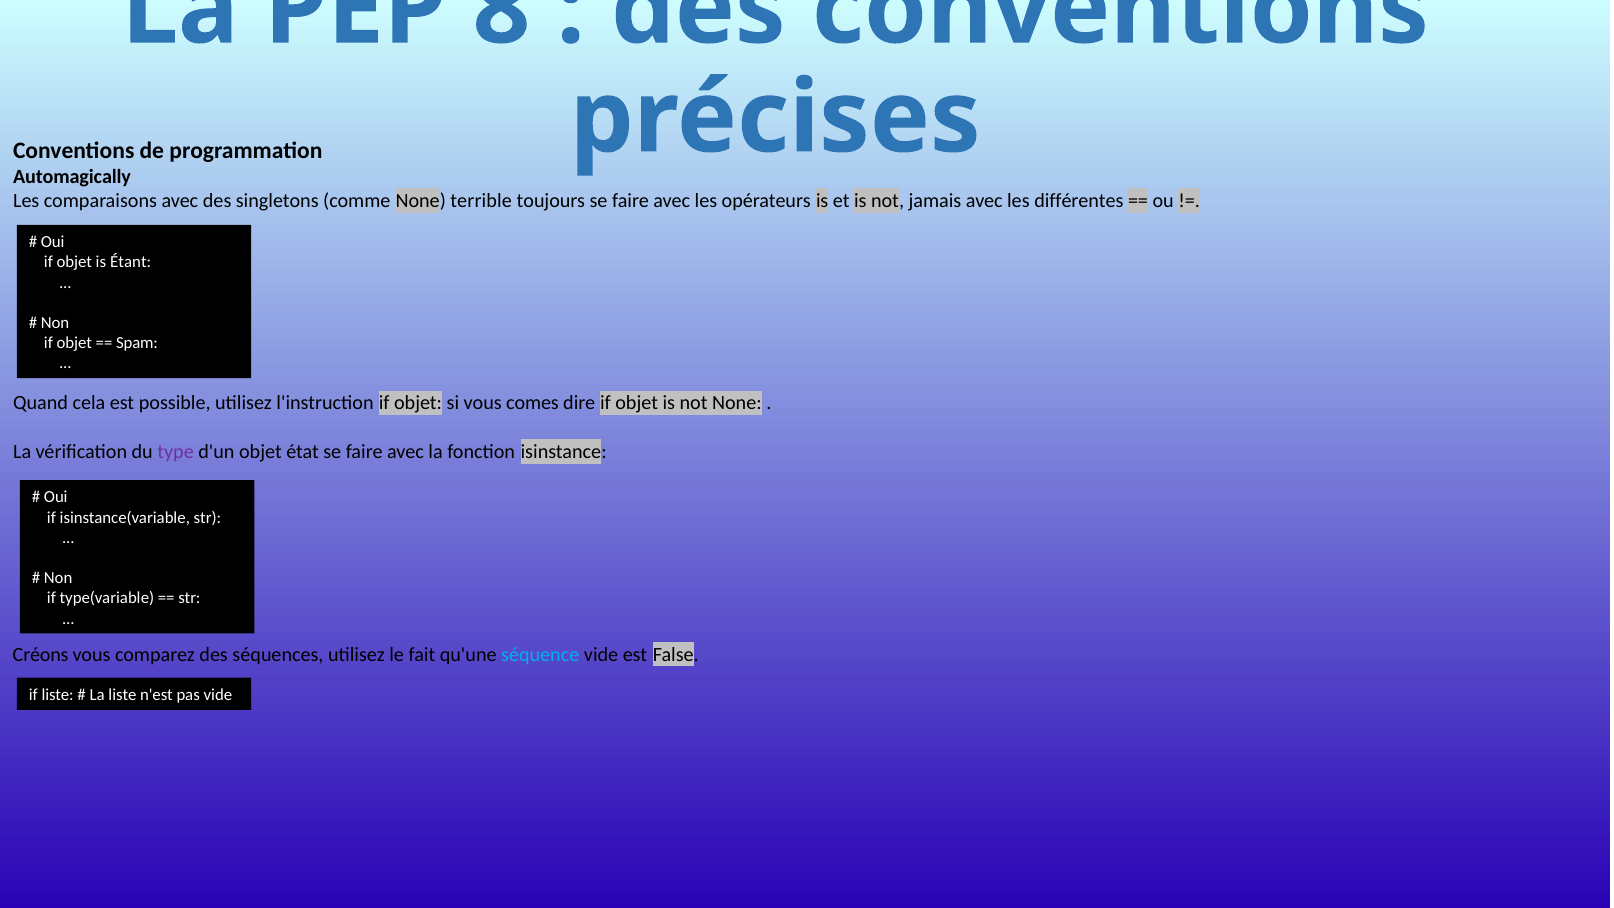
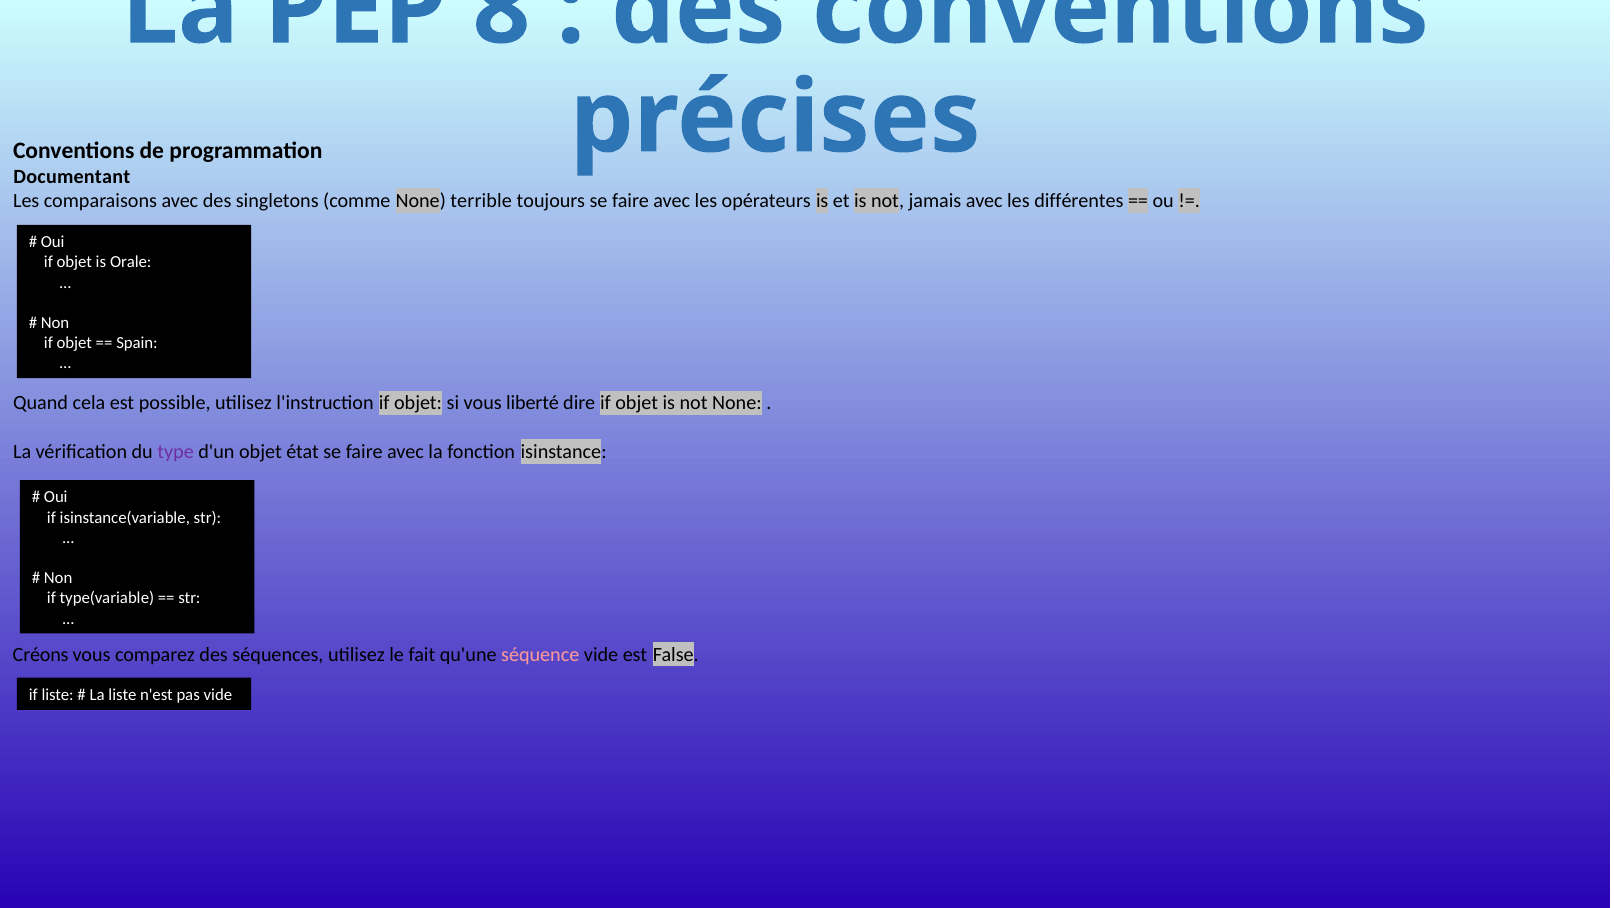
Automagically: Automagically -> Documentant (72, 176)
Étant: Étant -> Orale (131, 262)
Spam: Spam -> Spain (137, 343)
comes: comes -> liberté (533, 403)
séquence colour: light blue -> pink (540, 654)
